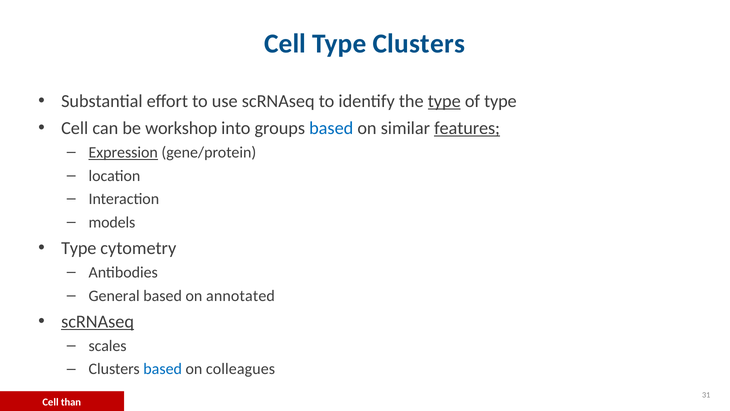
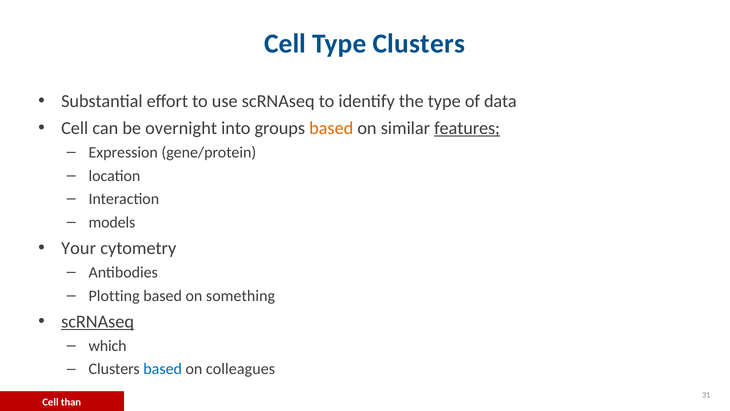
type underline: present -> none (444, 101)
of type: type -> data (500, 101)
workshop: workshop -> overnight (181, 128)
based colour: blue -> orange (331, 128)
Expression underline: present -> none (123, 152)
Type: Type -> Your (79, 248)
General: General -> Plotting (114, 295)
annotated: annotated -> something (241, 295)
scales: scales -> which (108, 346)
